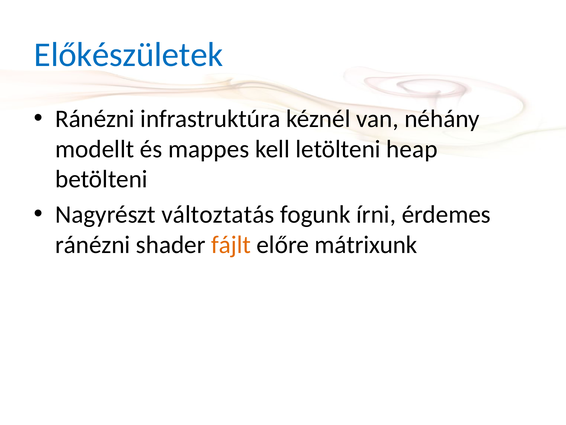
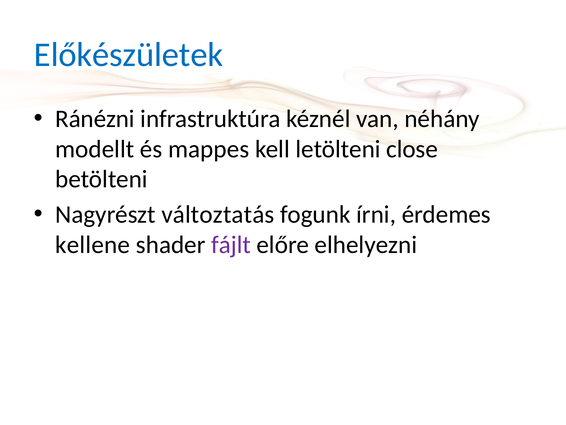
heap: heap -> close (412, 149)
ránézni: ránézni -> kellene (93, 245)
fájlt colour: orange -> purple (231, 245)
mátrixunk: mátrixunk -> elhelyezni (366, 245)
